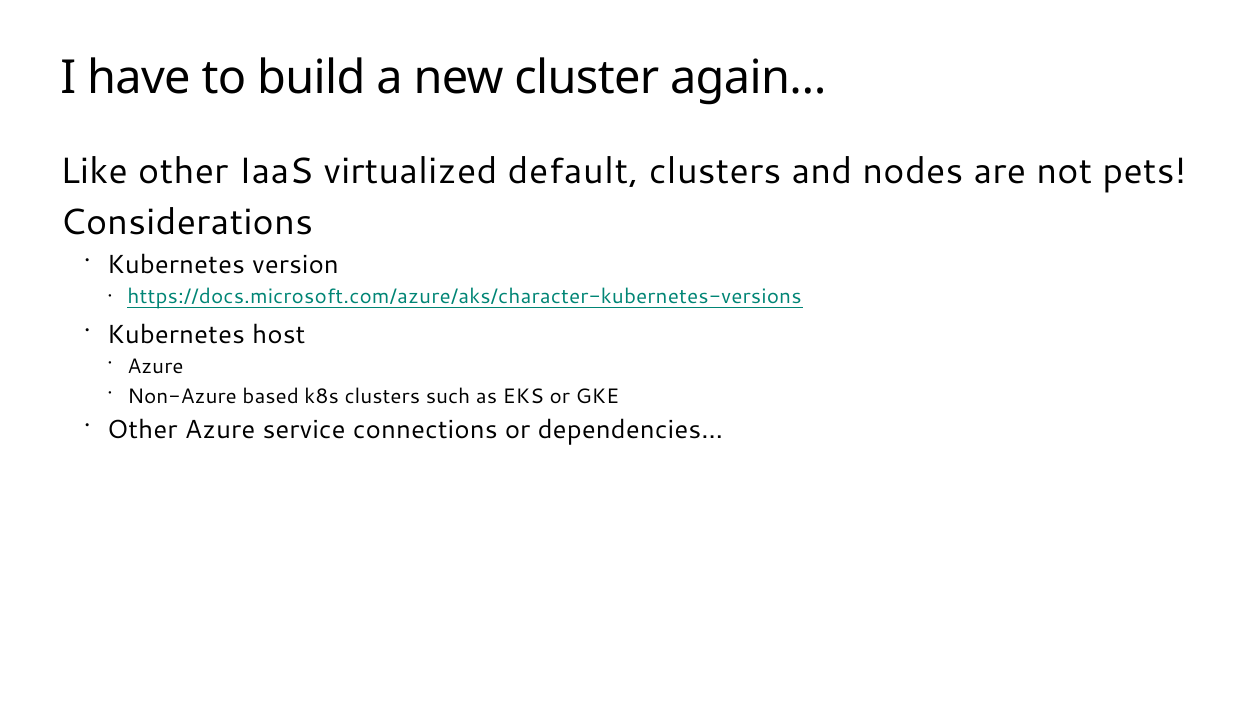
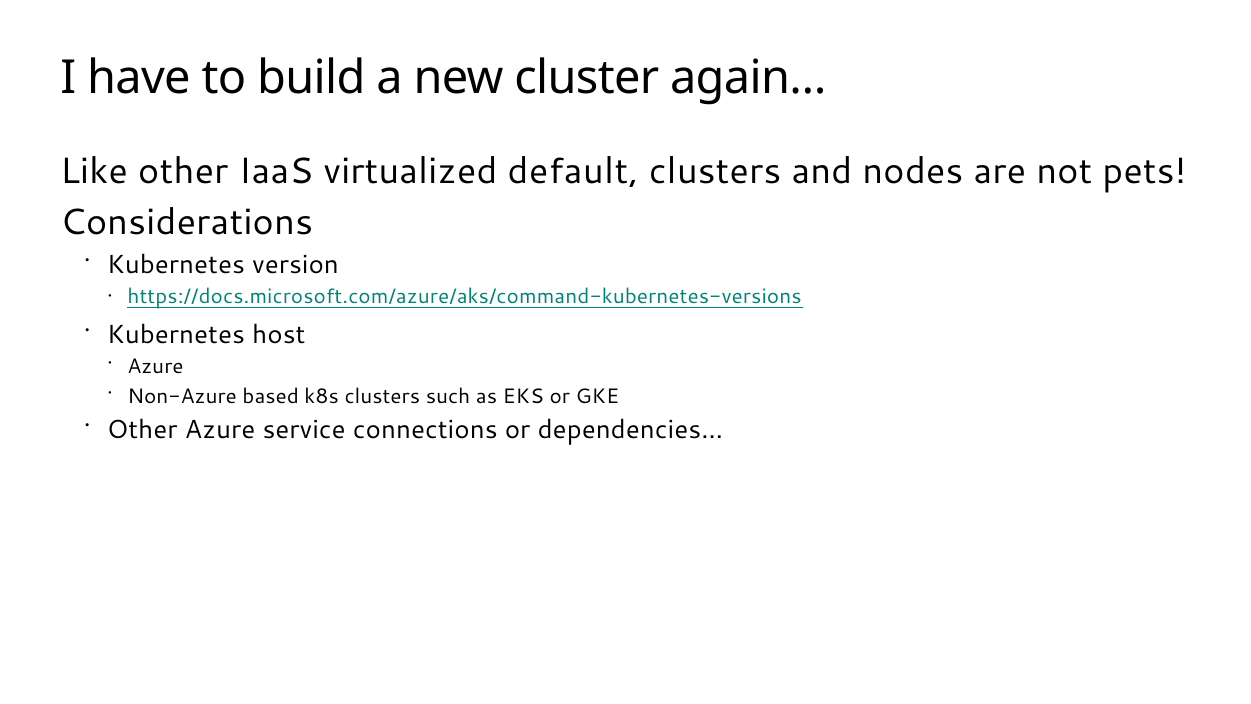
https://docs.microsoft.com/azure/aks/character-kubernetes-versions: https://docs.microsoft.com/azure/aks/character-kubernetes-versions -> https://docs.microsoft.com/azure/aks/command-kubernetes-versions (465, 297)
